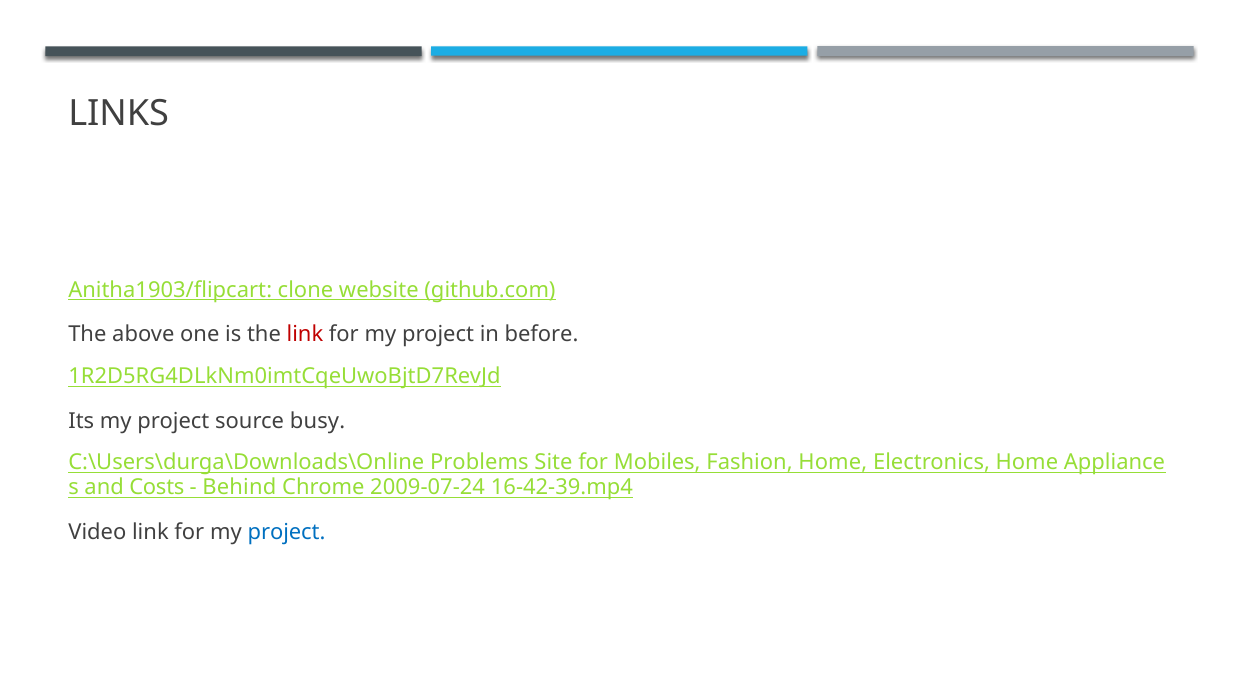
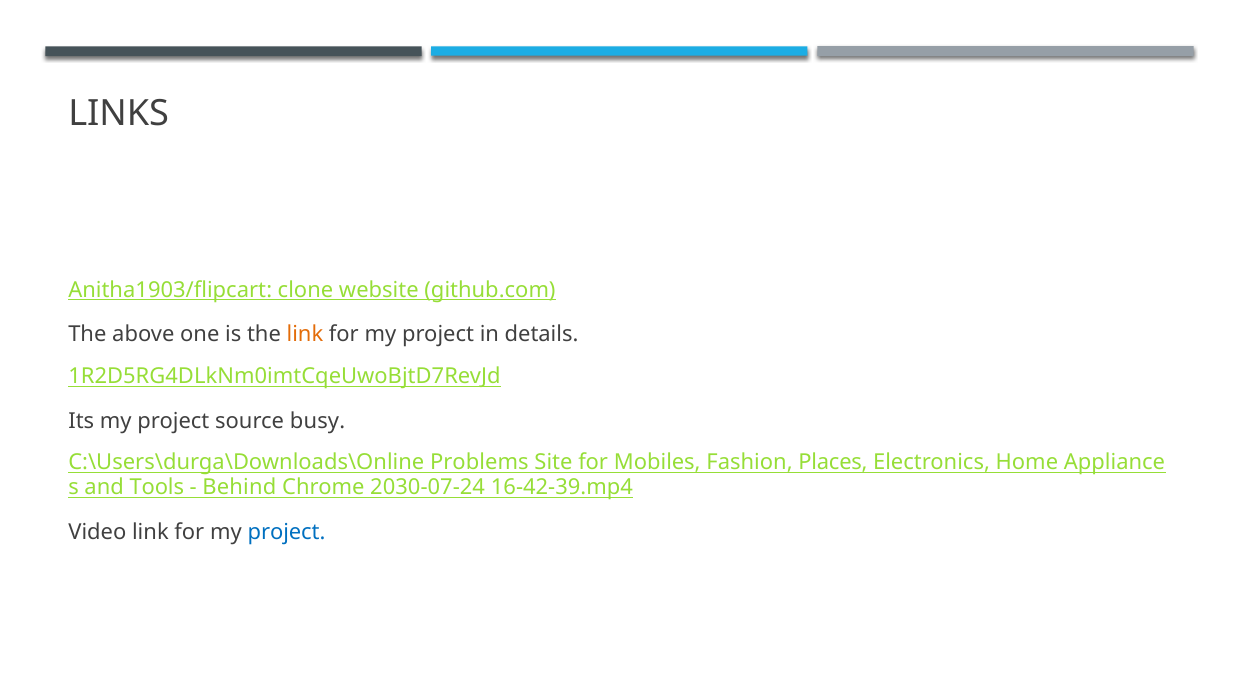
link colour: red -> orange (305, 335)
before: before -> details (542, 335)
Fashion Home: Home -> Places (833, 462)
Costs: Costs -> Tools (157, 487)
2009-07-24: 2009-07-24 -> 2030-07-24 (428, 487)
